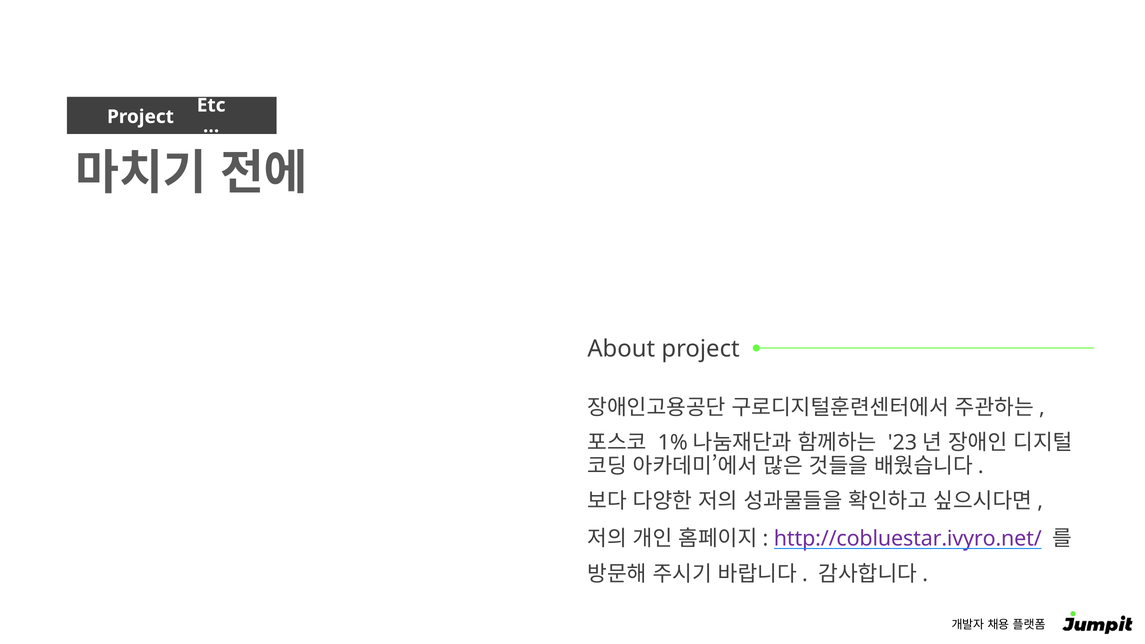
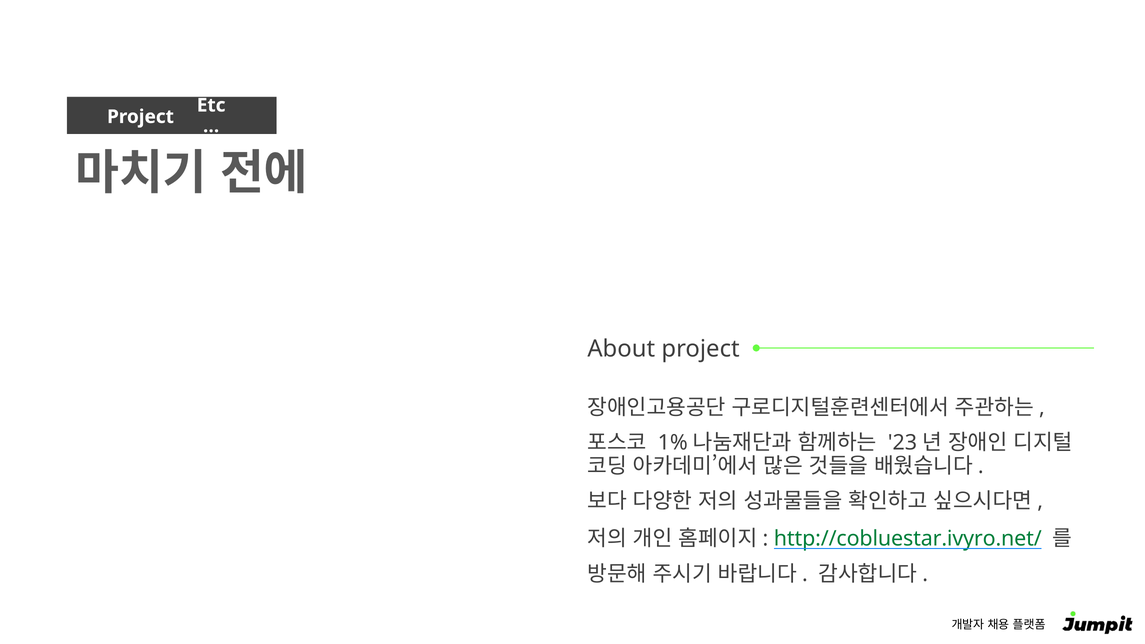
http://cobluestar.ivyro.net/ colour: purple -> green (908, 539)
